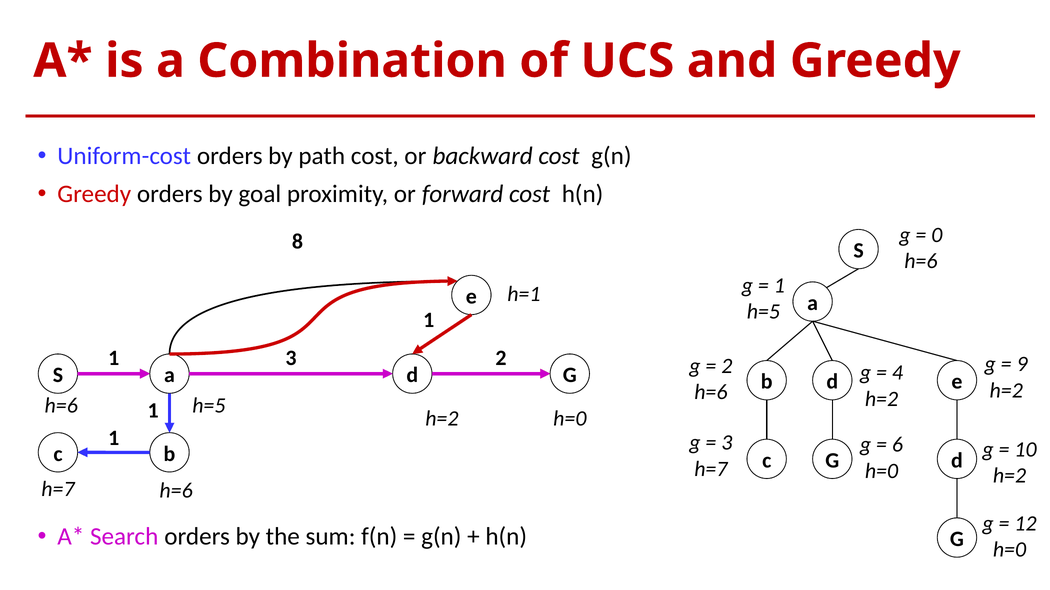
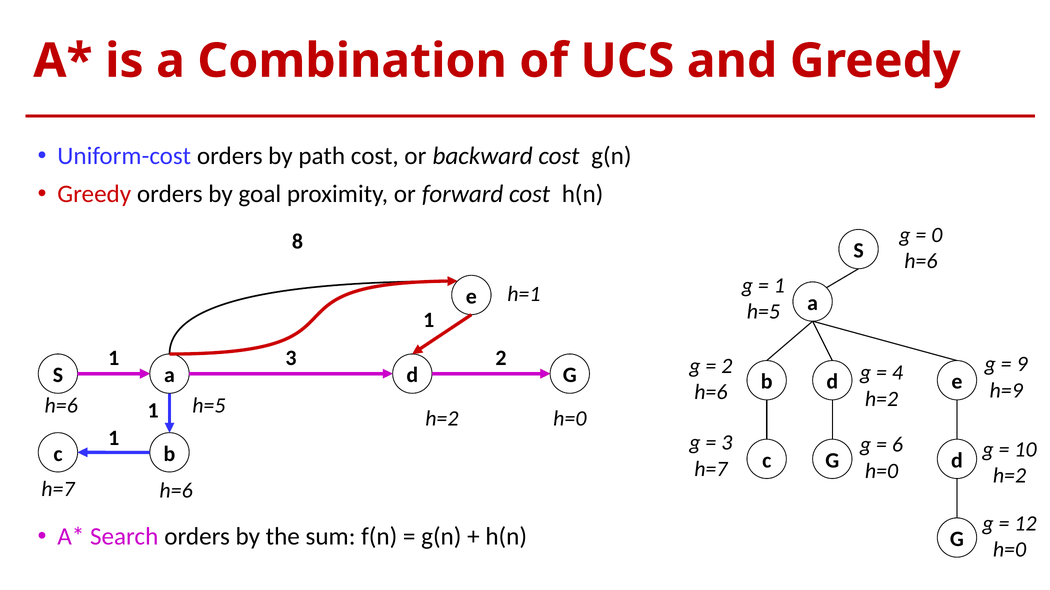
h=2: h=2 -> h=9 (1006, 391)
